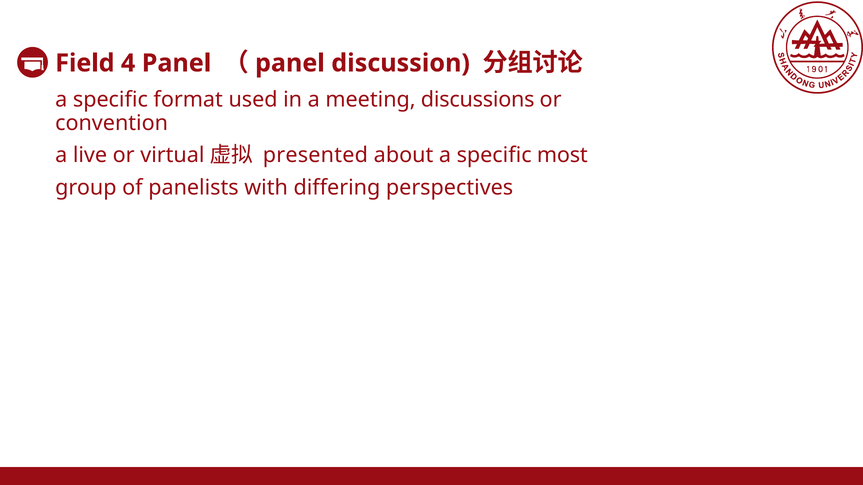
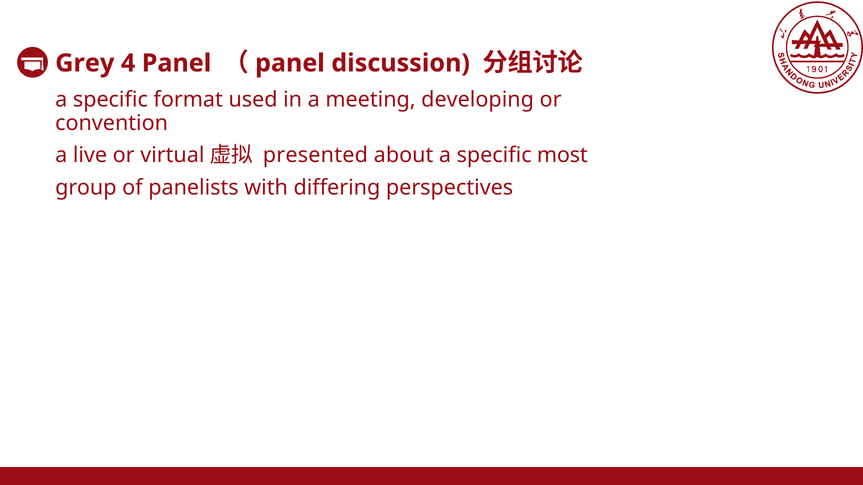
Field: Field -> Grey (85, 63)
discussions: discussions -> developing (478, 100)
